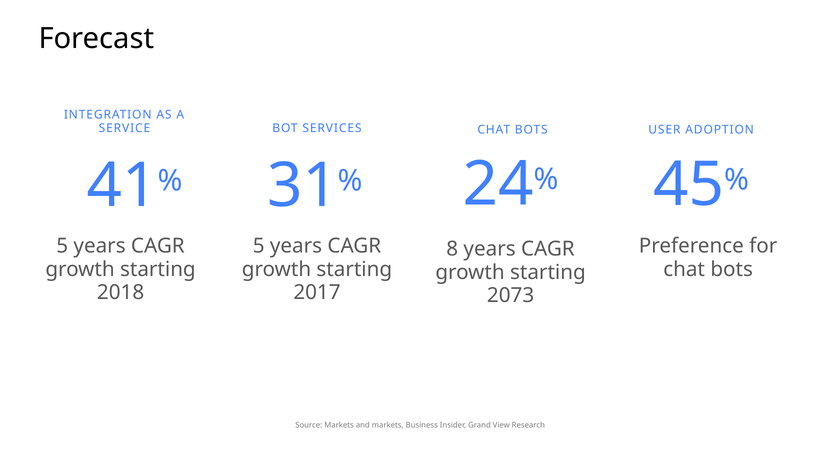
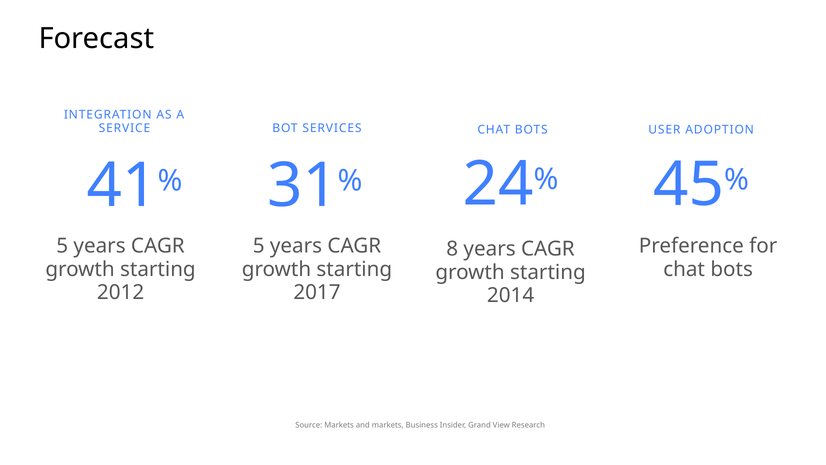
2018: 2018 -> 2012 (121, 292)
2073: 2073 -> 2014 (511, 295)
